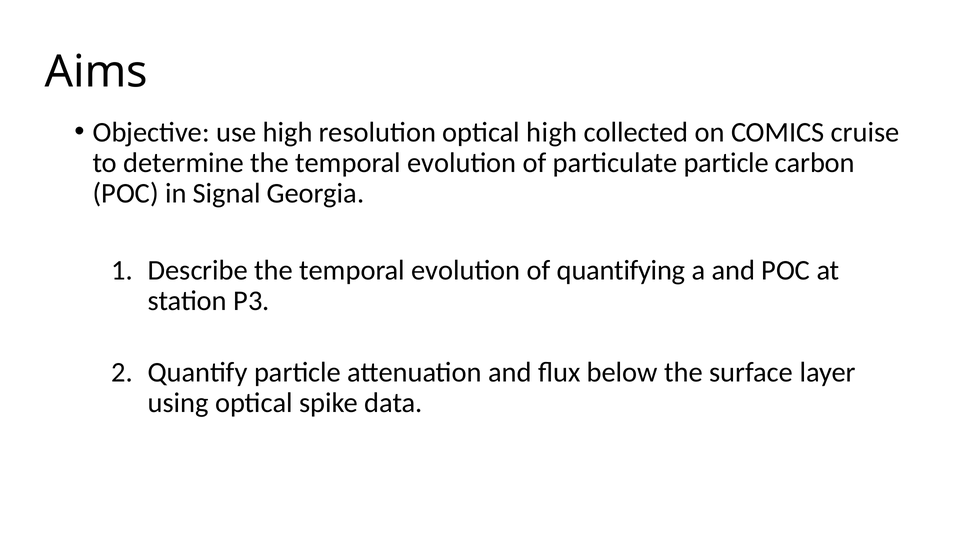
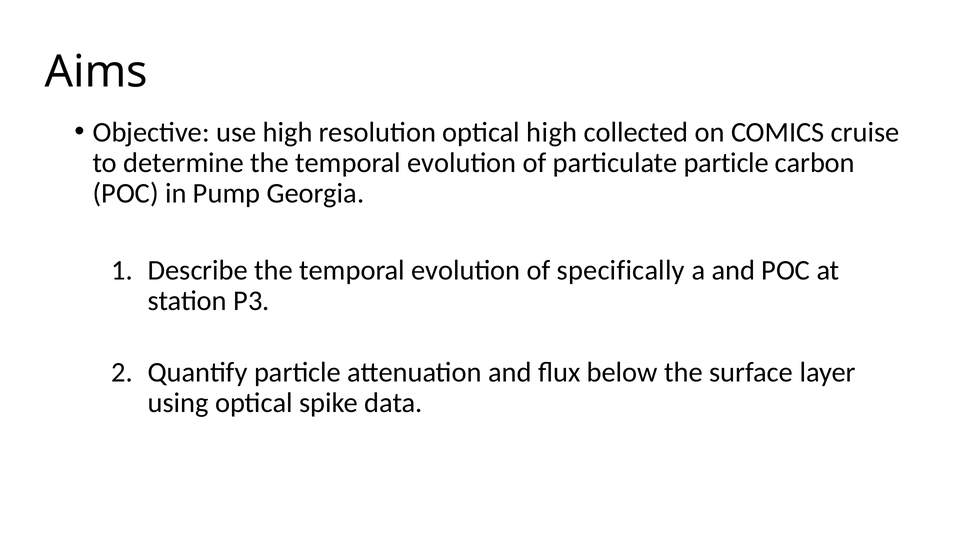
Signal: Signal -> Pump (227, 194)
quantifying: quantifying -> specifically (621, 270)
